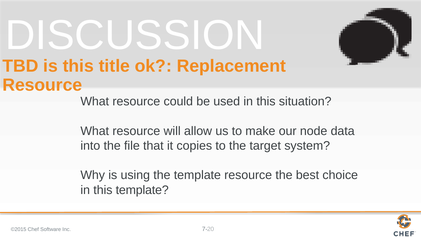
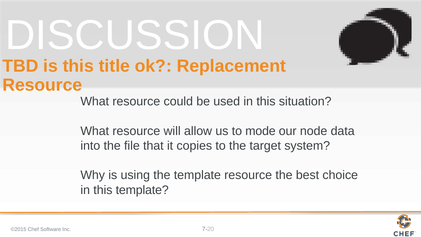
make: make -> mode (260, 131)
